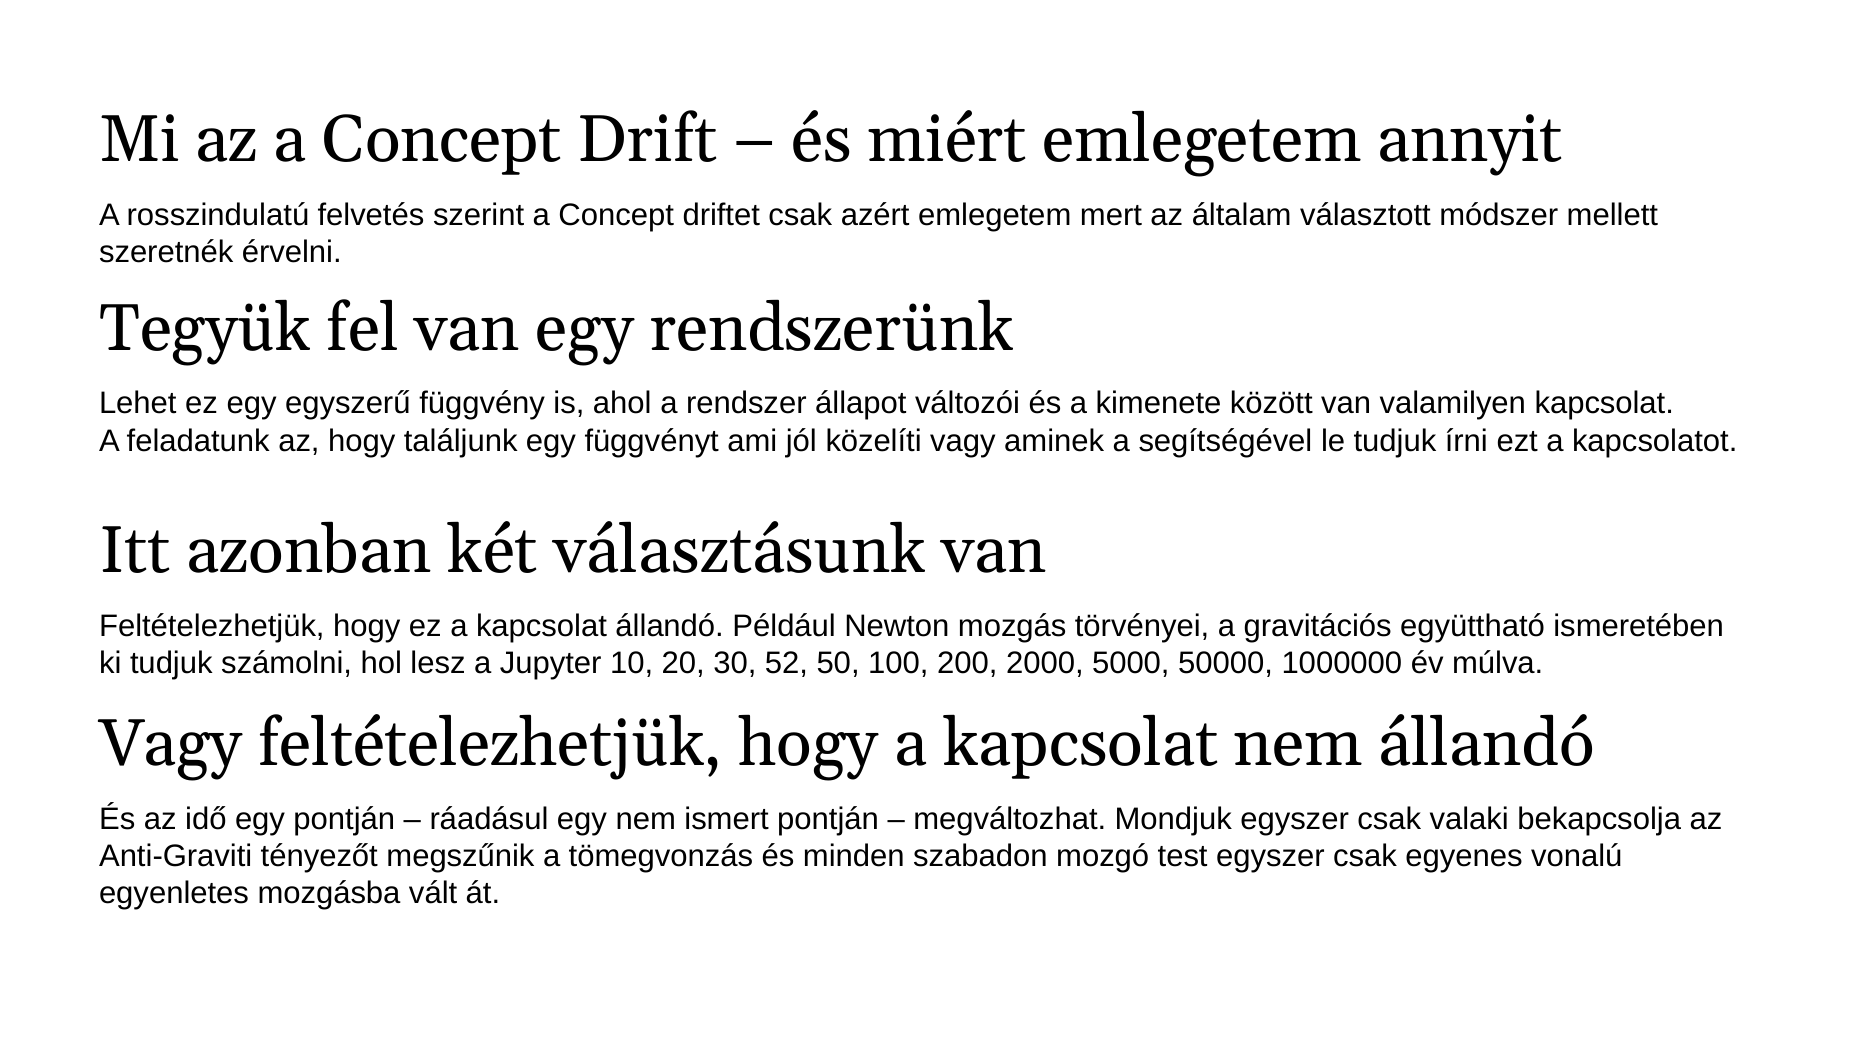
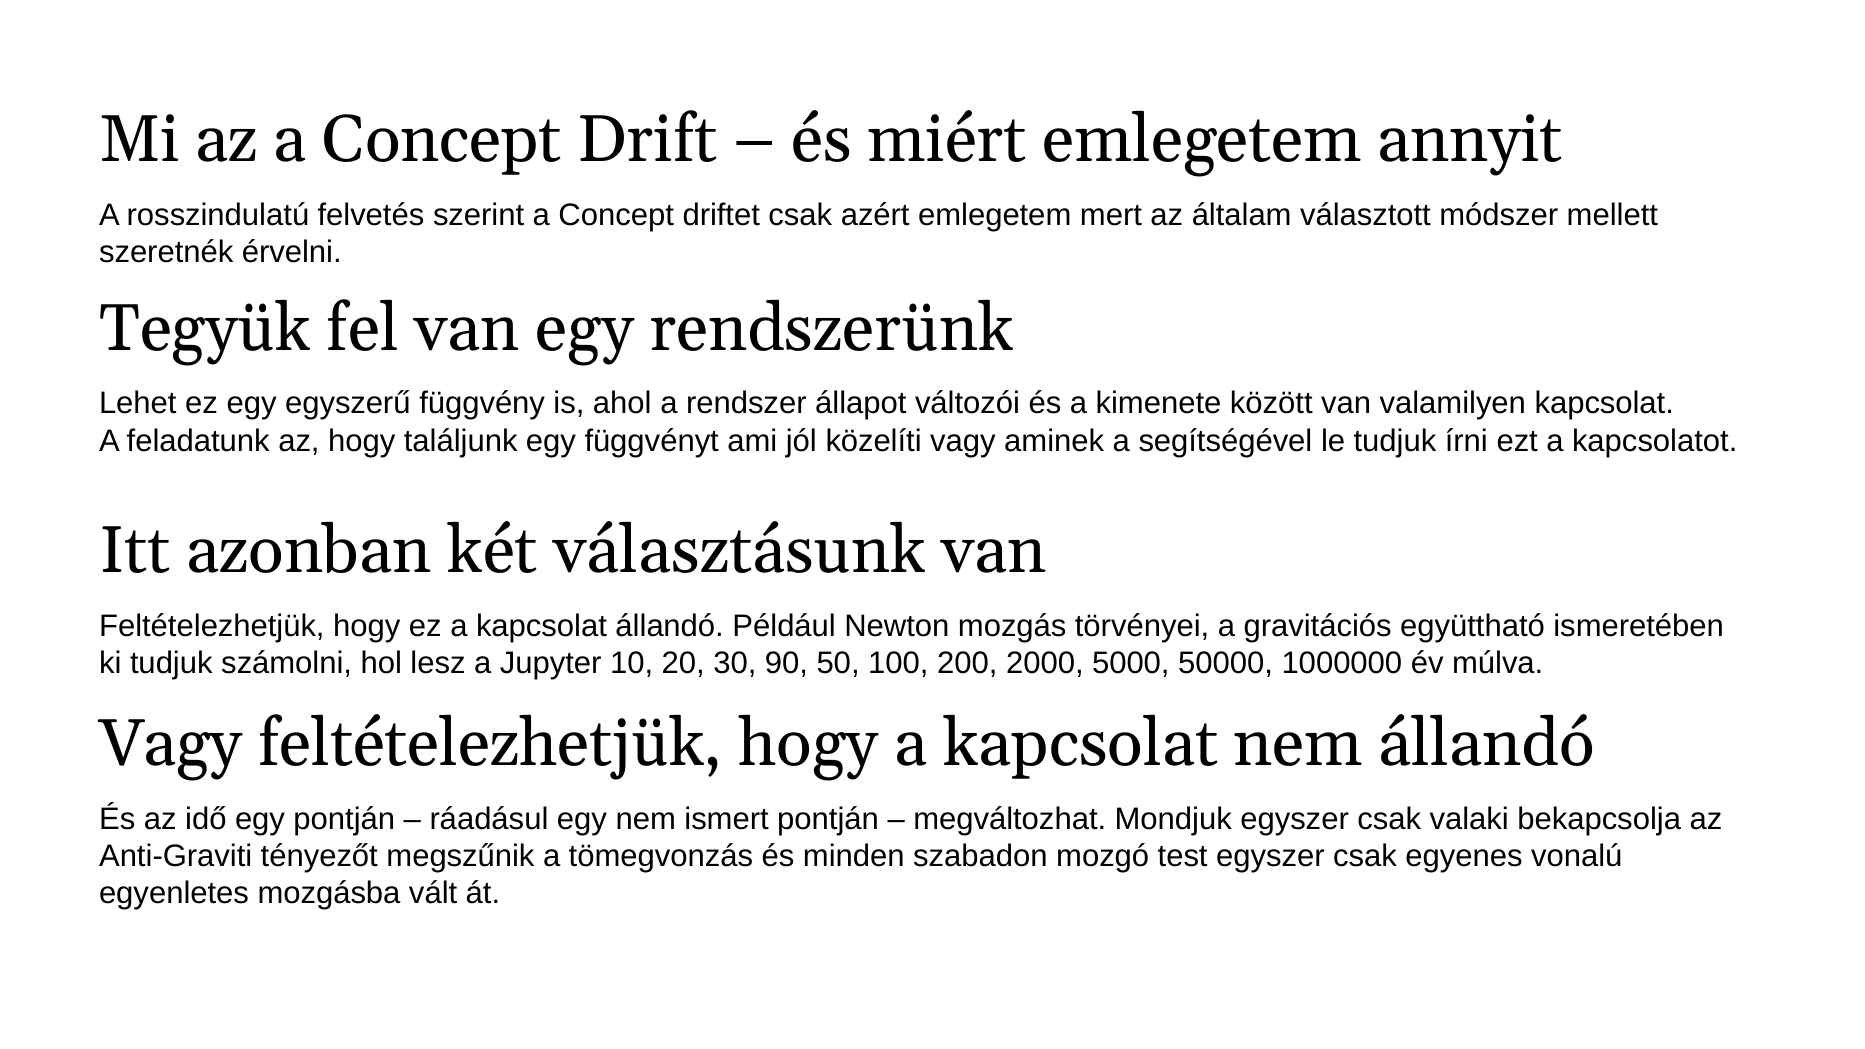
52: 52 -> 90 (786, 663)
